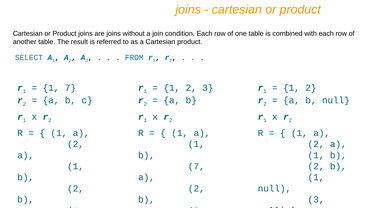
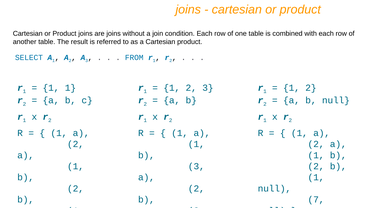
1 7: 7 -> 1 (70, 88)
7: 7 -> 3 (196, 166)
3: 3 -> 7 (316, 200)
